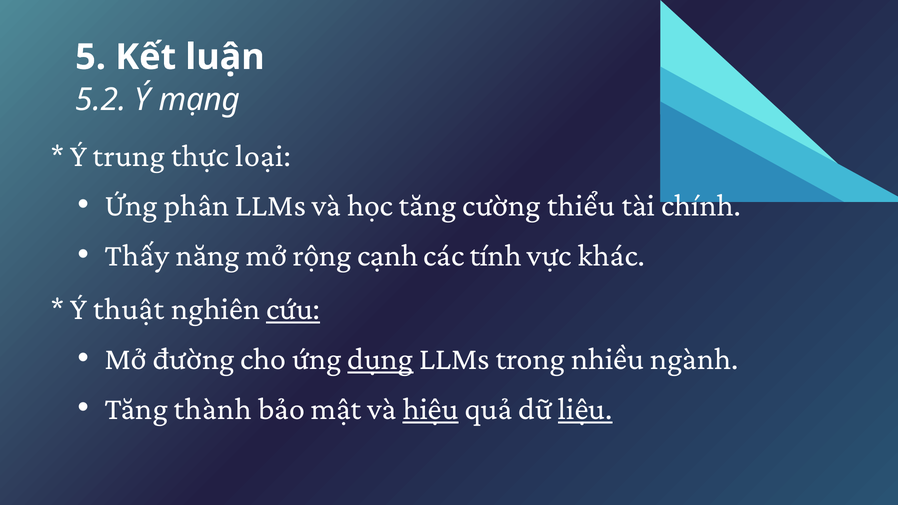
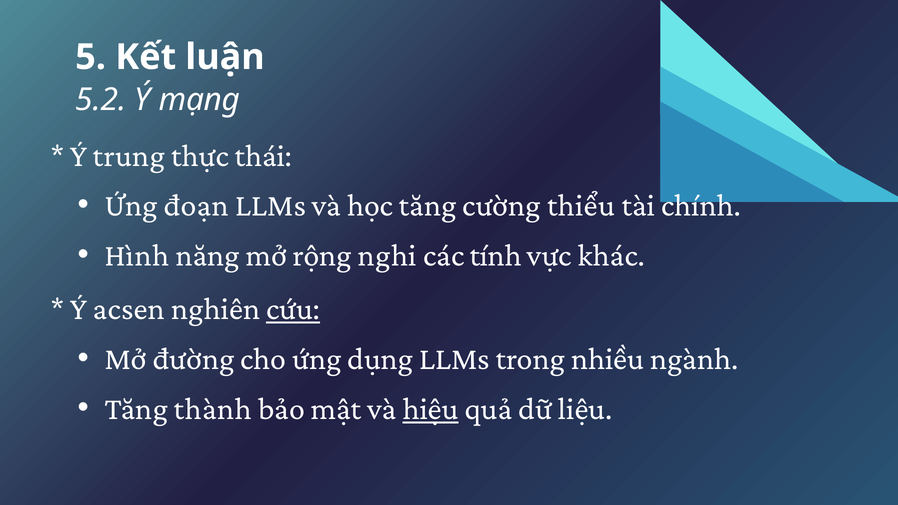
loại: loại -> thái (263, 156)
phân: phân -> đoạn (196, 206)
Thấy: Thấy -> Hình (137, 255)
cạnh: cạnh -> nghi (387, 255)
thuật: thuật -> acsen (129, 309)
dụng underline: present -> none (380, 359)
liệu underline: present -> none (585, 409)
